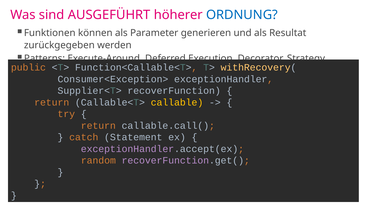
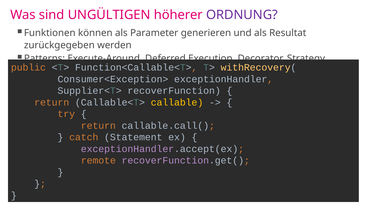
AUSGEFÜHRT: AUSGEFÜHRT -> UNGÜLTIGEN (109, 15)
ORDNUNG colour: blue -> purple (242, 15)
random: random -> remote (98, 161)
